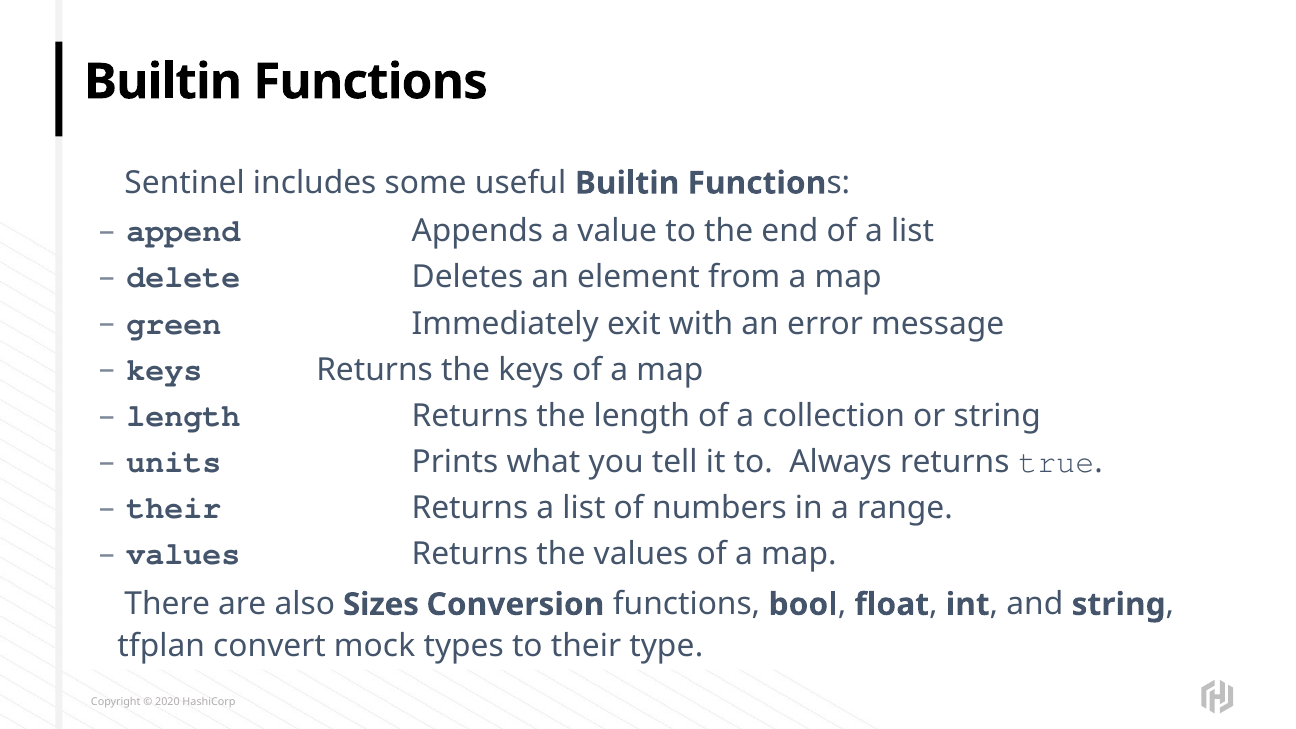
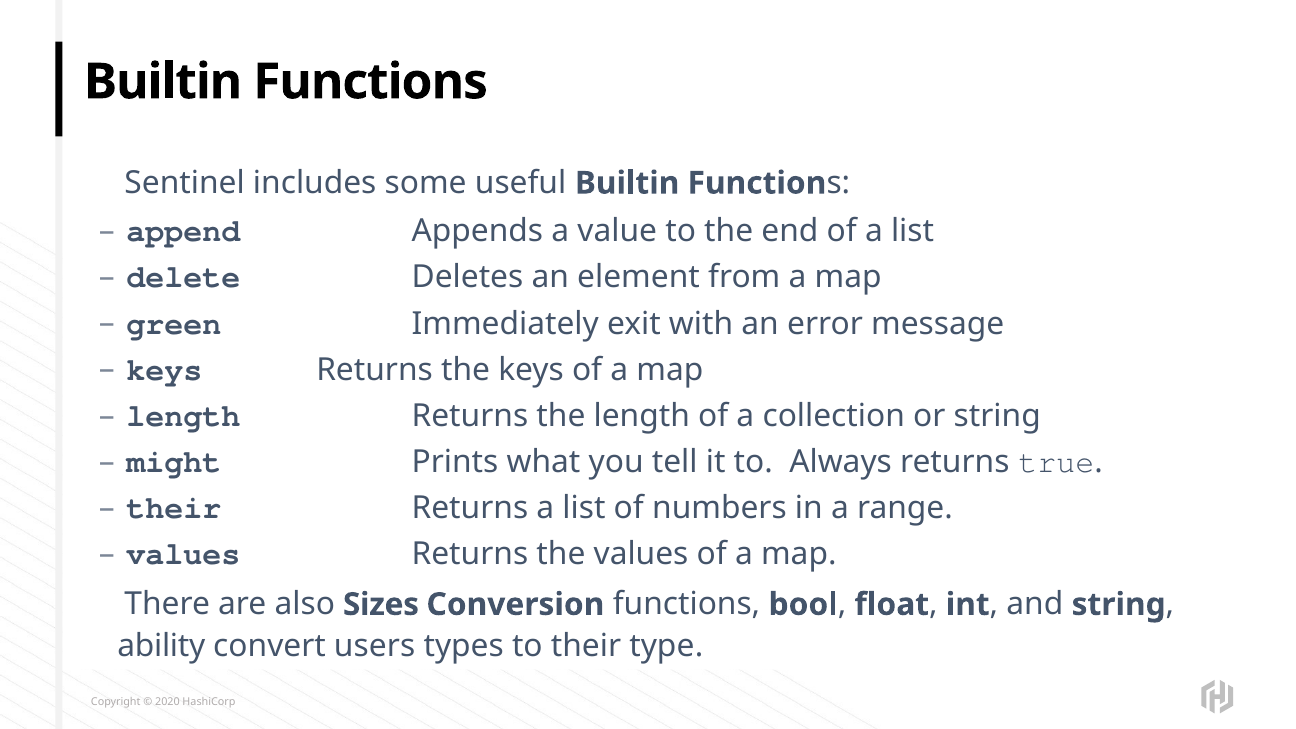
units: units -> might (174, 462)
tfplan: tfplan -> ability (161, 646)
mock: mock -> users (375, 646)
